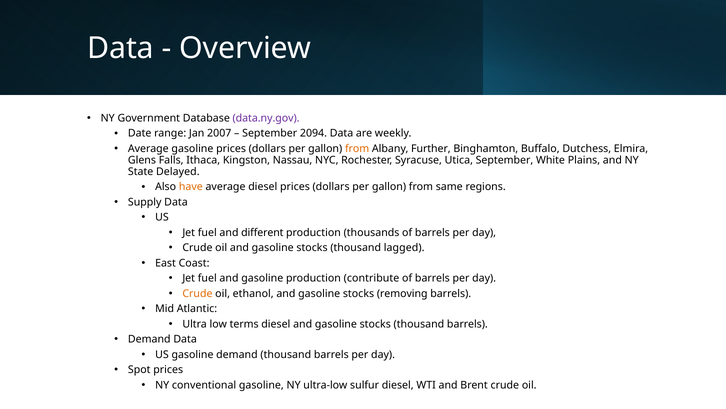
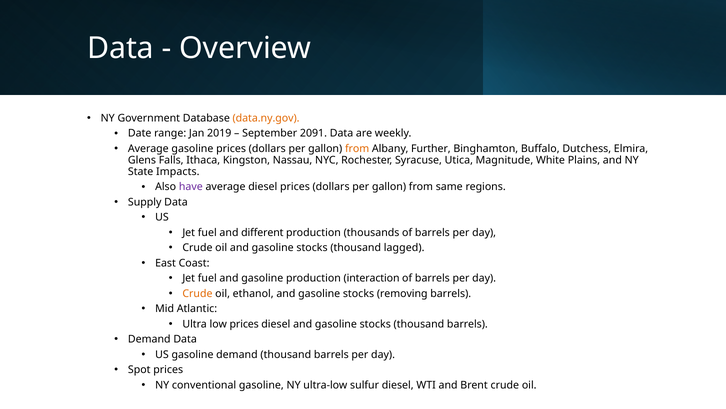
data.ny.gov colour: purple -> orange (266, 118)
2007: 2007 -> 2019 (219, 133)
2094: 2094 -> 2091 (313, 133)
Utica September: September -> Magnitude (504, 160)
Delayed: Delayed -> Impacts (178, 171)
have colour: orange -> purple (191, 187)
contribute: contribute -> interaction (372, 278)
low terms: terms -> prices (244, 324)
